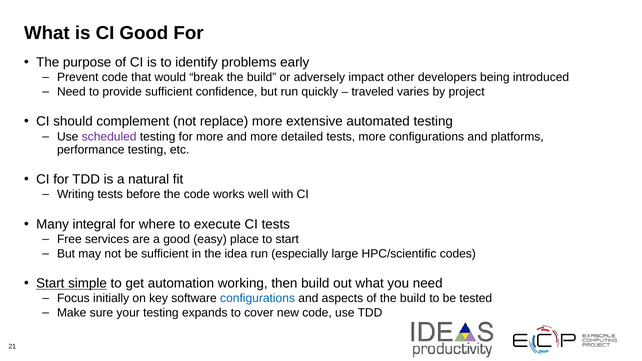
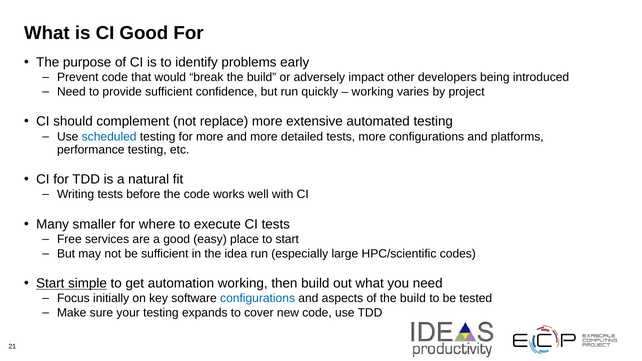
traveled: traveled -> working (373, 92)
scheduled colour: purple -> blue (109, 137)
integral: integral -> smaller (94, 224)
